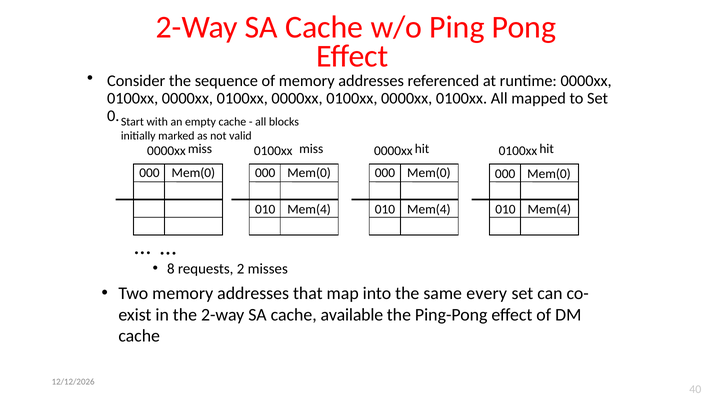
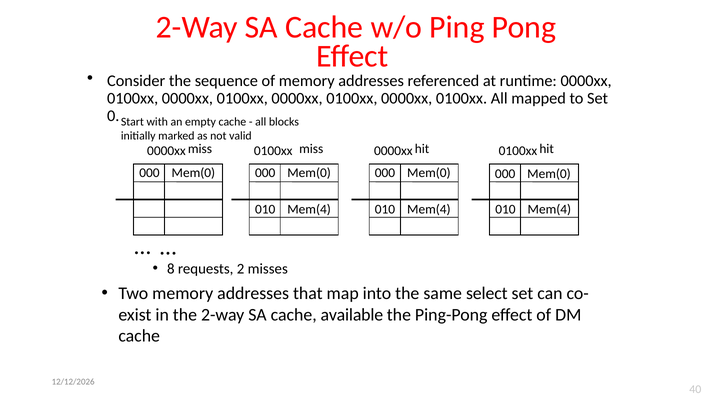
every: every -> select (487, 294)
